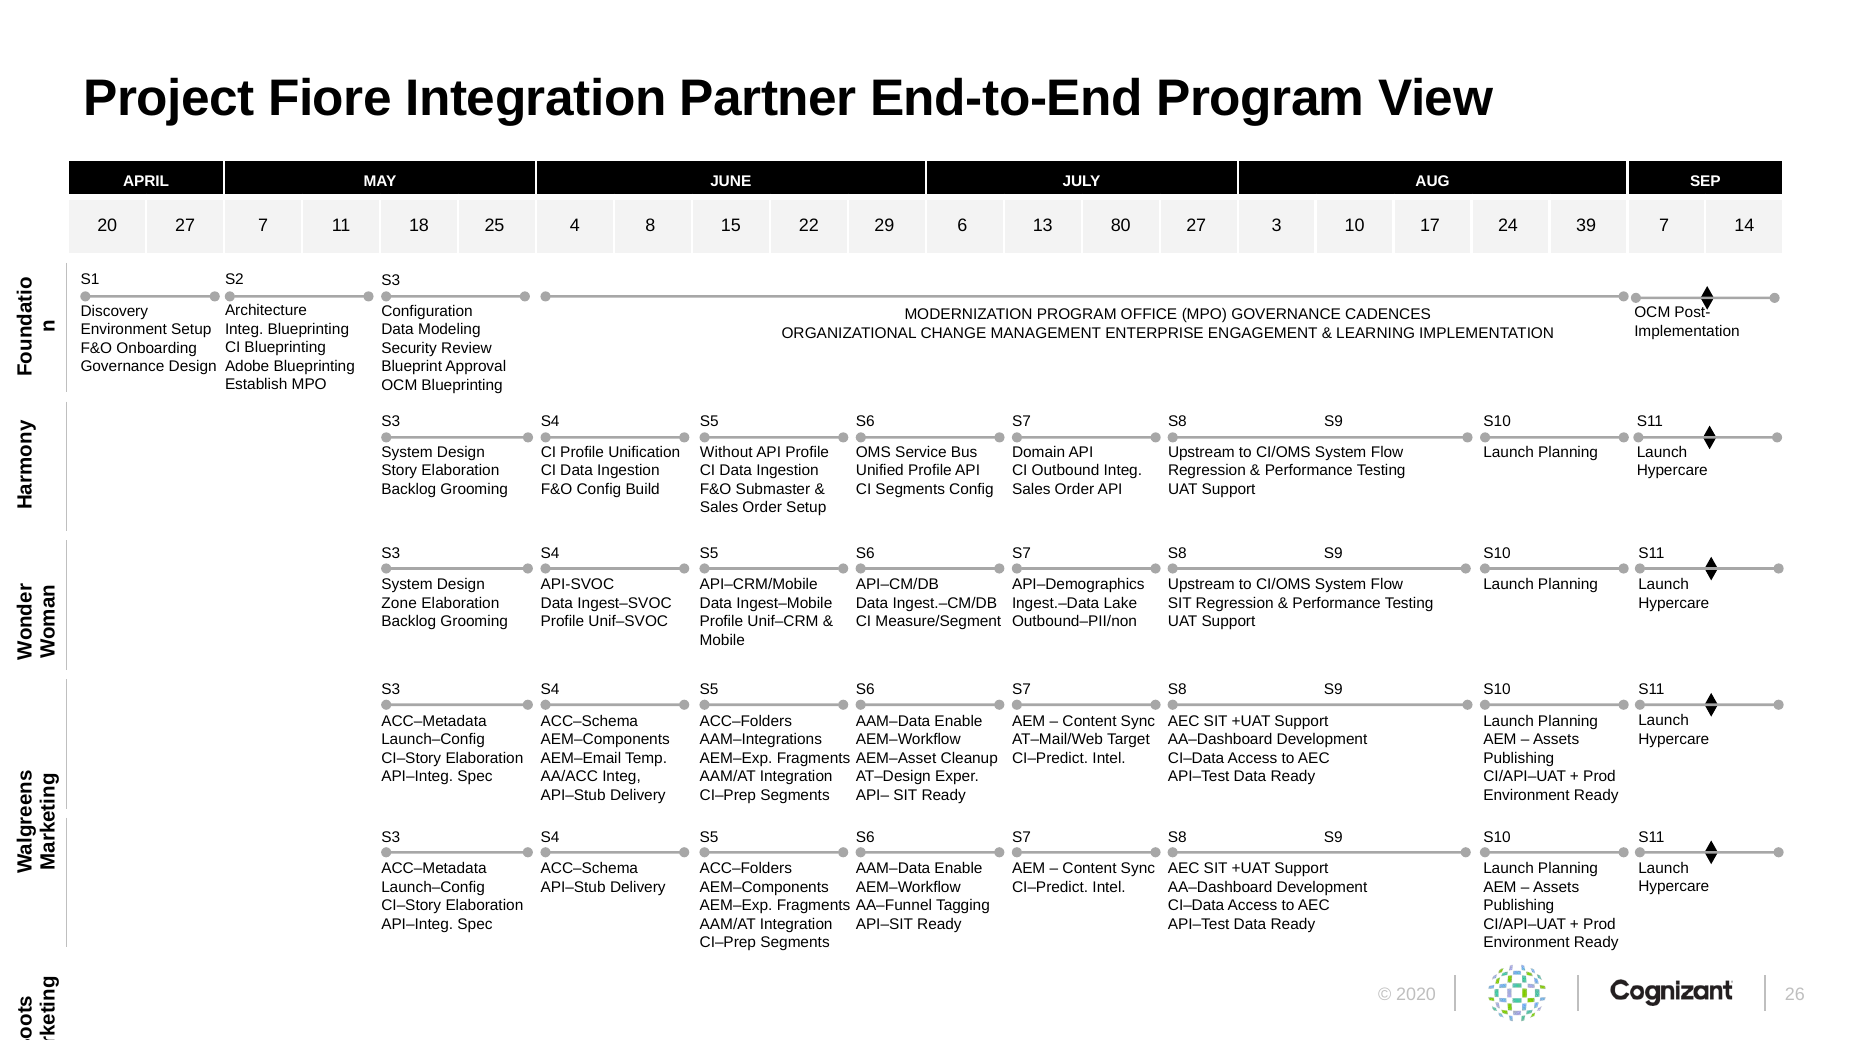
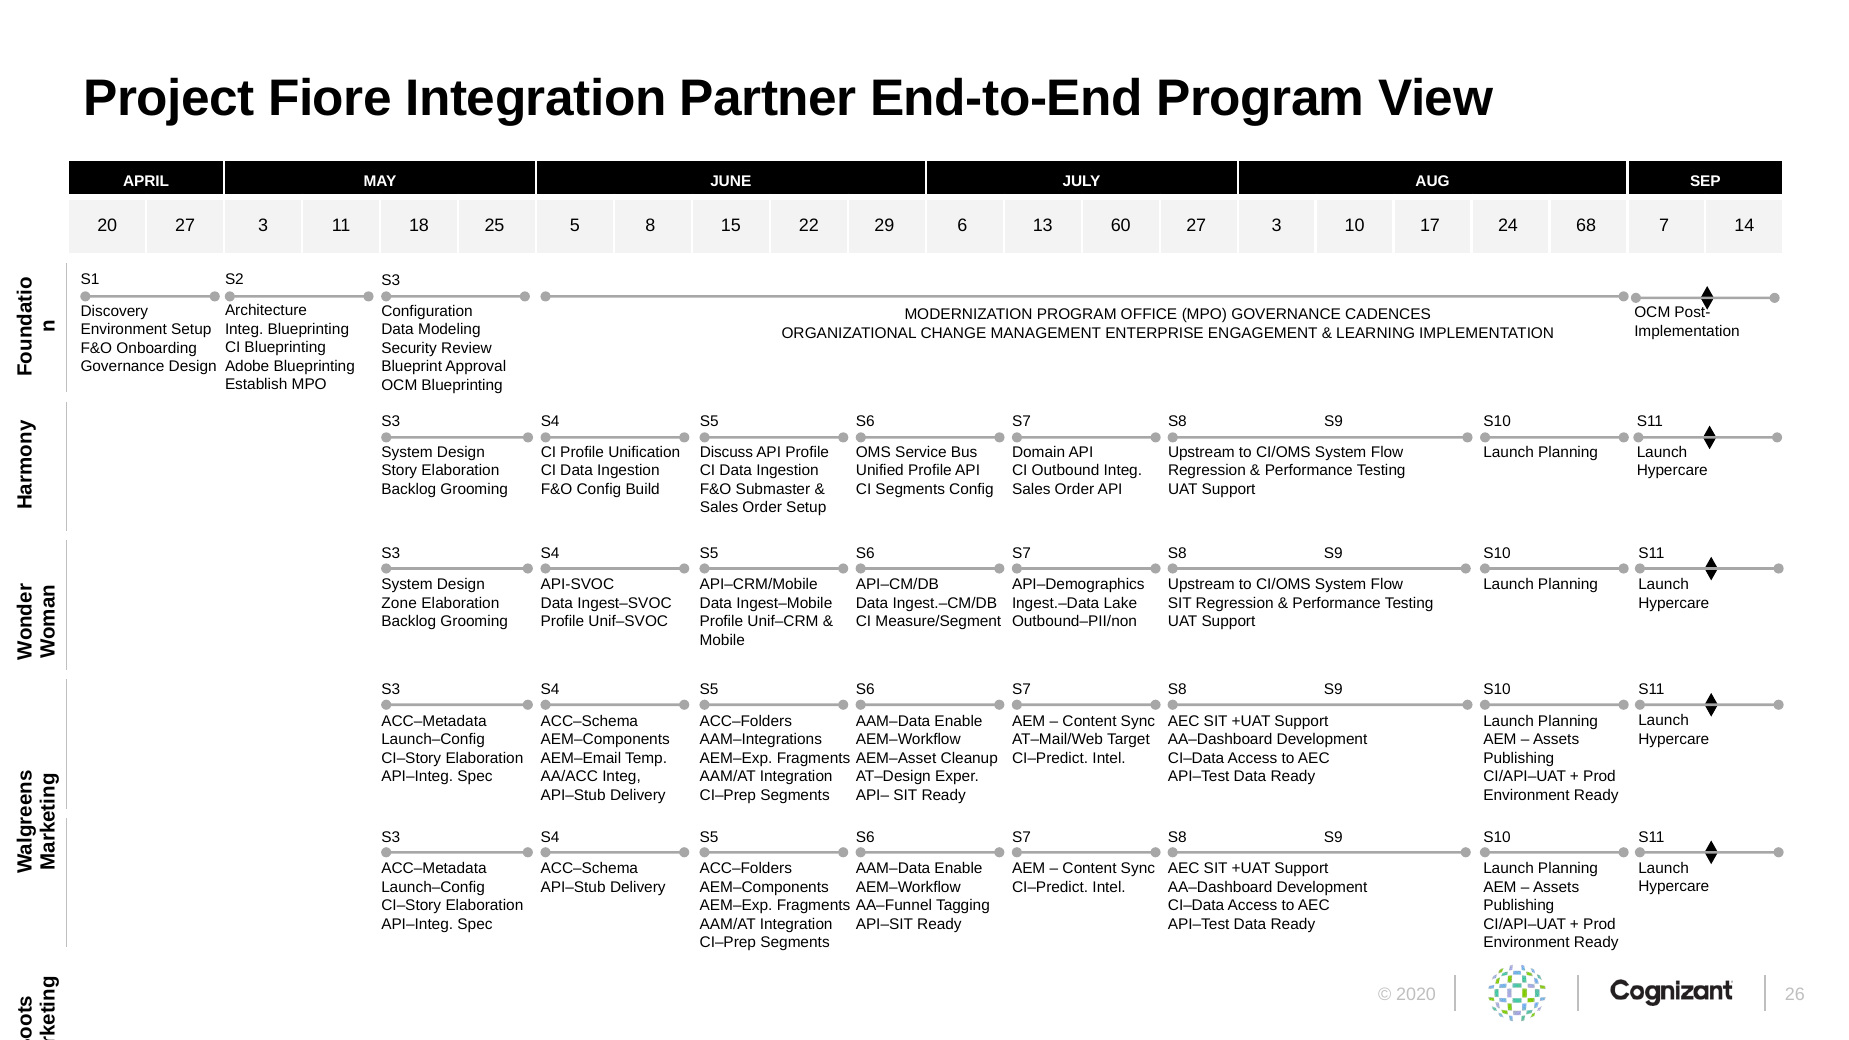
20 27 7: 7 -> 3 (263, 226)
4: 4 -> 5 (575, 226)
80: 80 -> 60 (1121, 226)
39: 39 -> 68 (1586, 226)
Without: Without -> Discuss (726, 452)
